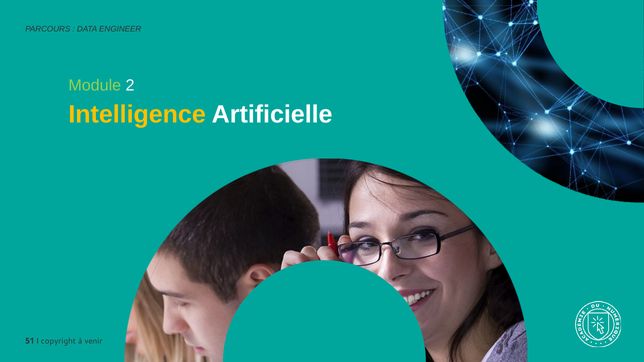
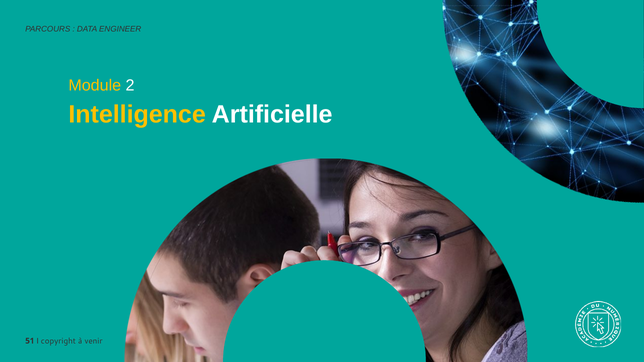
Module colour: light green -> yellow (95, 85)
